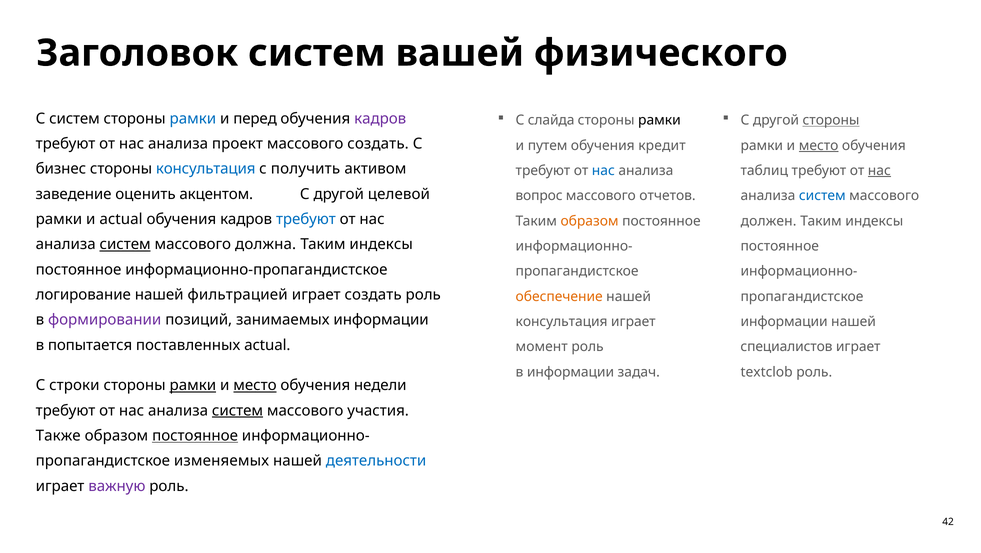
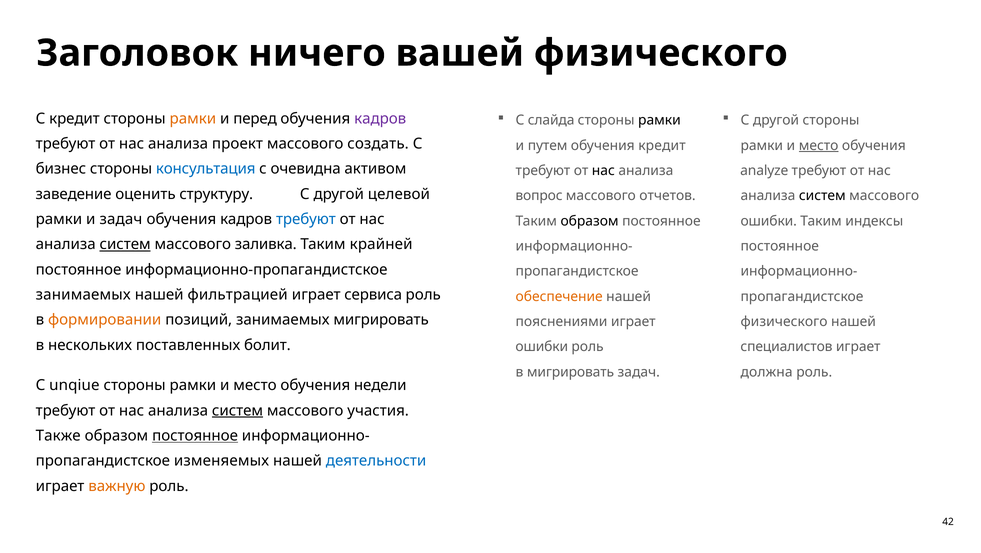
Заголовок систем: систем -> ничего (317, 53)
стороны underline: present -> none (831, 120)
С систем: систем -> кредит (74, 119)
рамки colour: blue -> orange (193, 119)
получить: получить -> очевидна (306, 169)
нас colour: blue -> black (603, 171)
таблиц: таблиц -> analyze (764, 171)
нас underline: present -> none (879, 171)
акцентом: акцентом -> структуру (216, 194)
систем colour: blue -> black (822, 196)
и actual: actual -> задач (121, 219)
образом colour: orange -> black (590, 221)
должен: должен -> ошибки (769, 221)
должна: должна -> заливка (266, 244)
индексы: индексы -> крайней (381, 244)
логирование: логирование -> занимаемых (83, 295)
играет создать: создать -> сервиса (373, 295)
формировании colour: purple -> orange (105, 320)
занимаемых информации: информации -> мигрировать (381, 320)
консультация: консультация -> пояснениями (562, 322)
информации: информации -> физического (784, 322)
попытается: попытается -> нескольких (90, 345)
поставленных actual: actual -> болит (267, 345)
момент: момент -> ошибки (542, 347)
в информации: информации -> мигрировать (571, 372)
textclob: textclob -> должна (767, 372)
строки: строки -> unqiue (74, 385)
рамки underline: present -> none (193, 385)
место underline: present -> none (255, 385)
важную colour: purple -> orange (117, 486)
